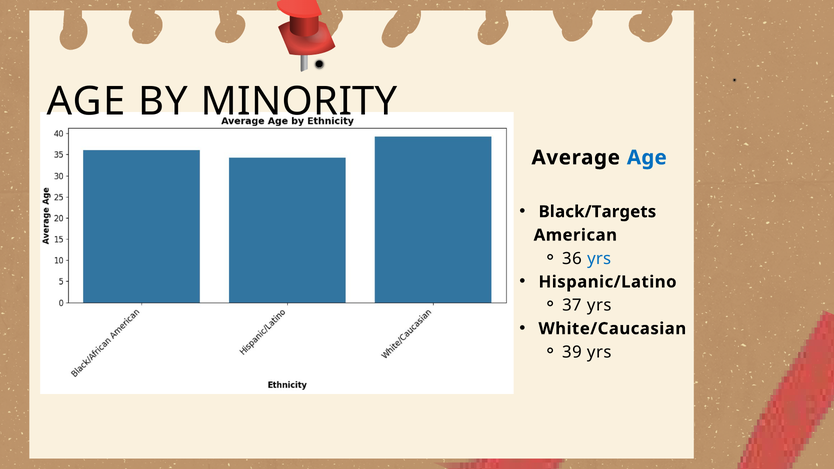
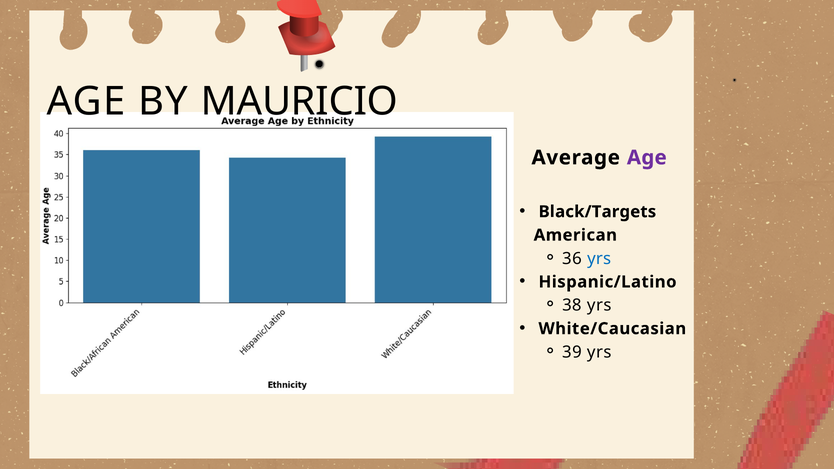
MINORITY: MINORITY -> MAURICIO (299, 102)
Age colour: blue -> purple (647, 158)
37: 37 -> 38 (572, 305)
